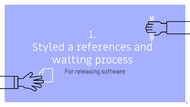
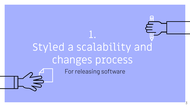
references: references -> scalability (104, 47)
waiting: waiting -> changes (72, 60)
